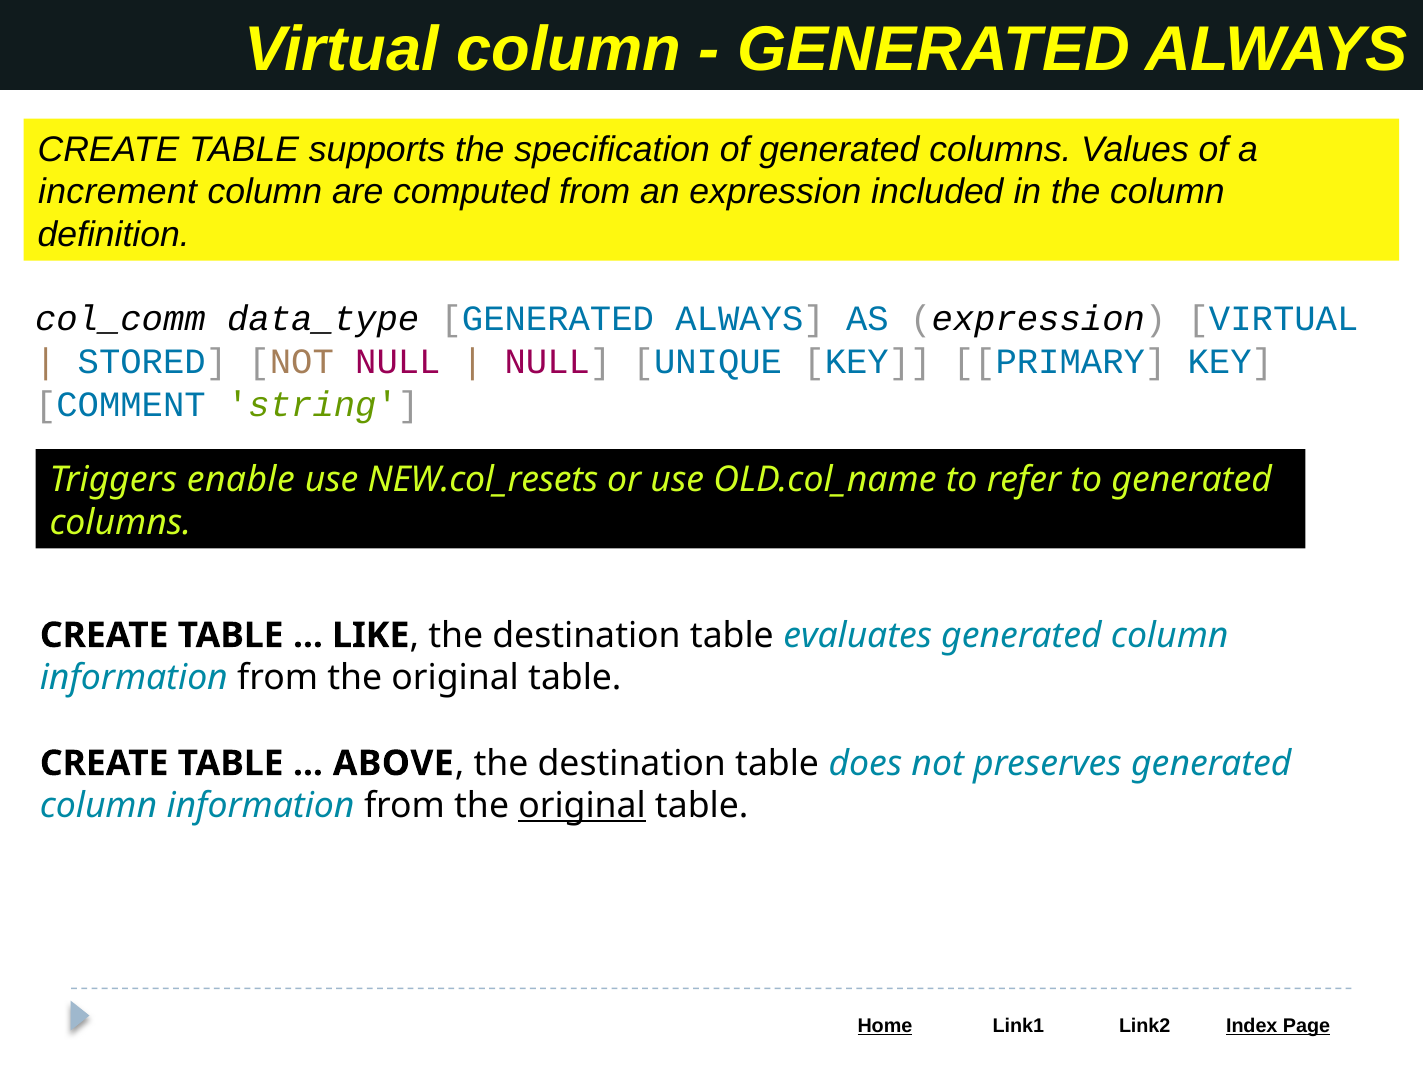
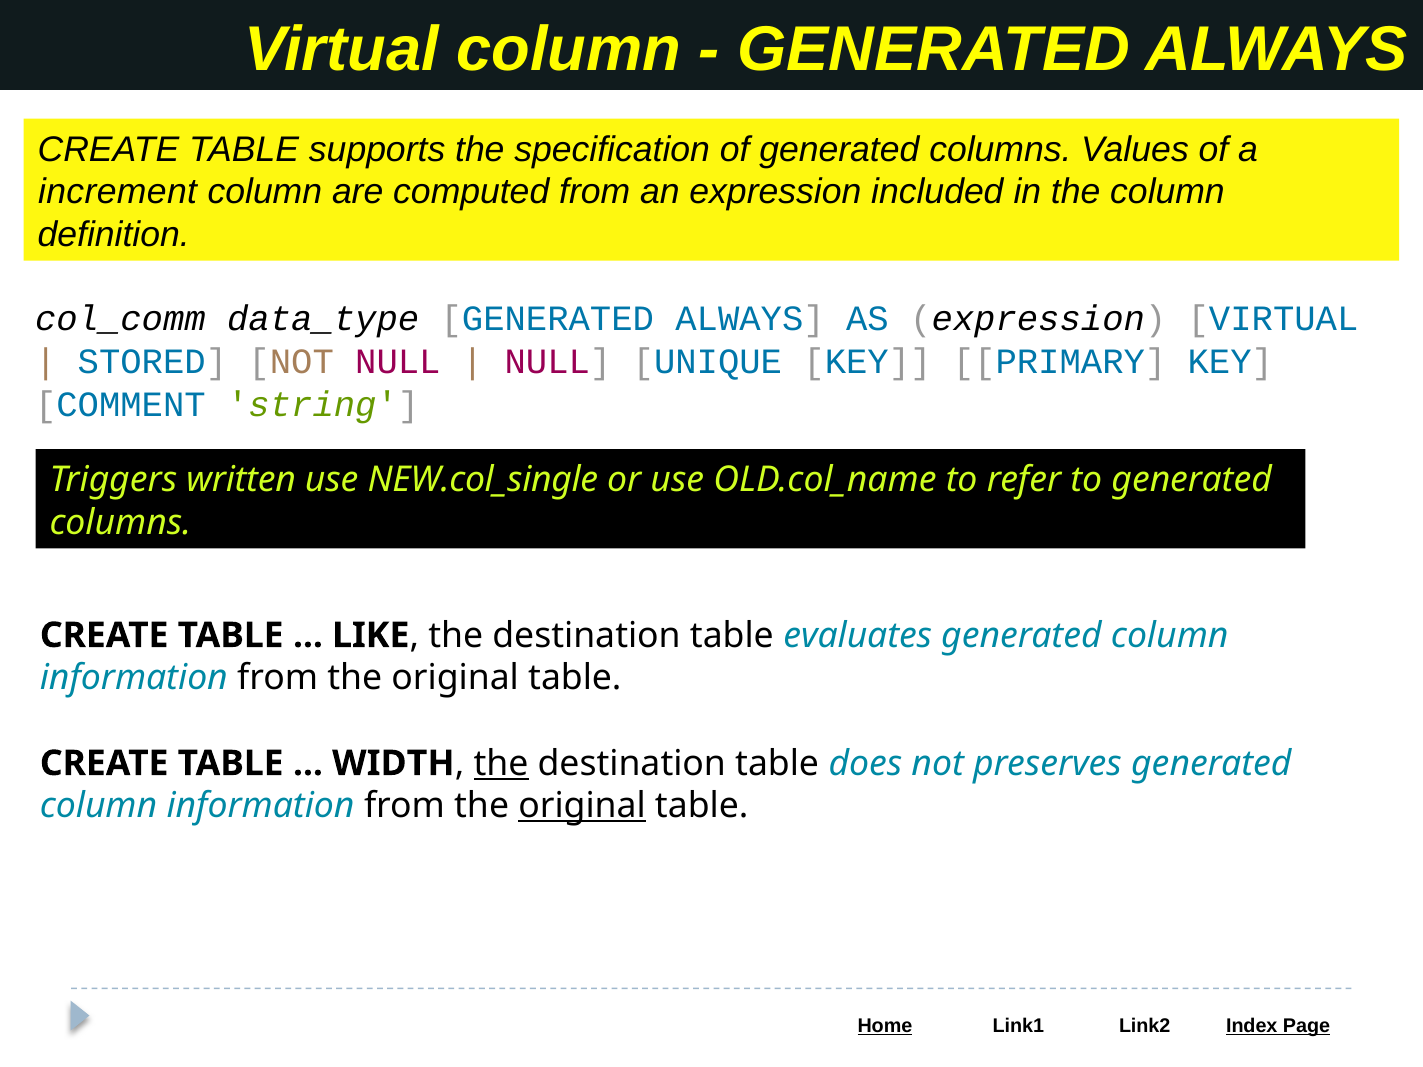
enable: enable -> written (241, 480)
NEW.col_resets: NEW.col_resets -> NEW.col_single (483, 480)
ABOVE: ABOVE -> WIDTH (393, 764)
the underline: none -> present (501, 764)
